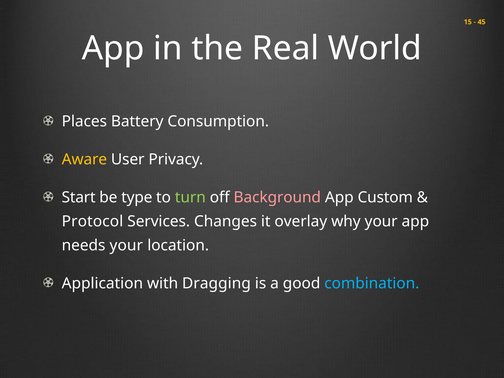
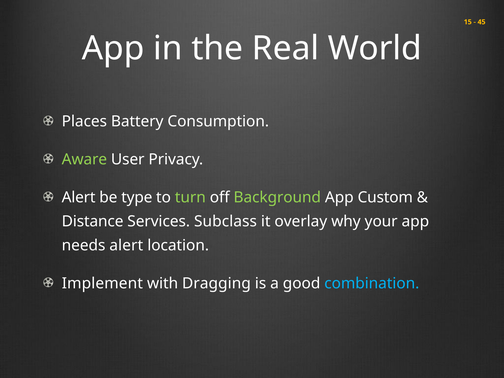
Aware colour: yellow -> light green (84, 159)
Start: Start -> Alert (79, 197)
Background colour: pink -> light green (277, 197)
Protocol: Protocol -> Distance (93, 221)
Changes: Changes -> Subclass (225, 221)
needs your: your -> alert (126, 245)
Application: Application -> Implement (102, 283)
